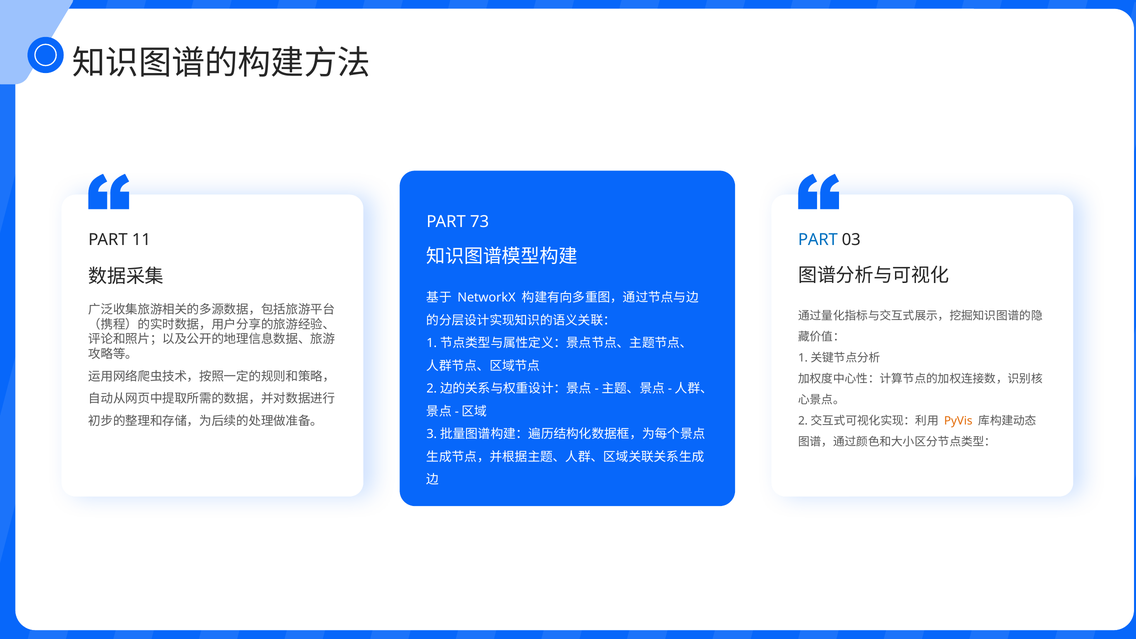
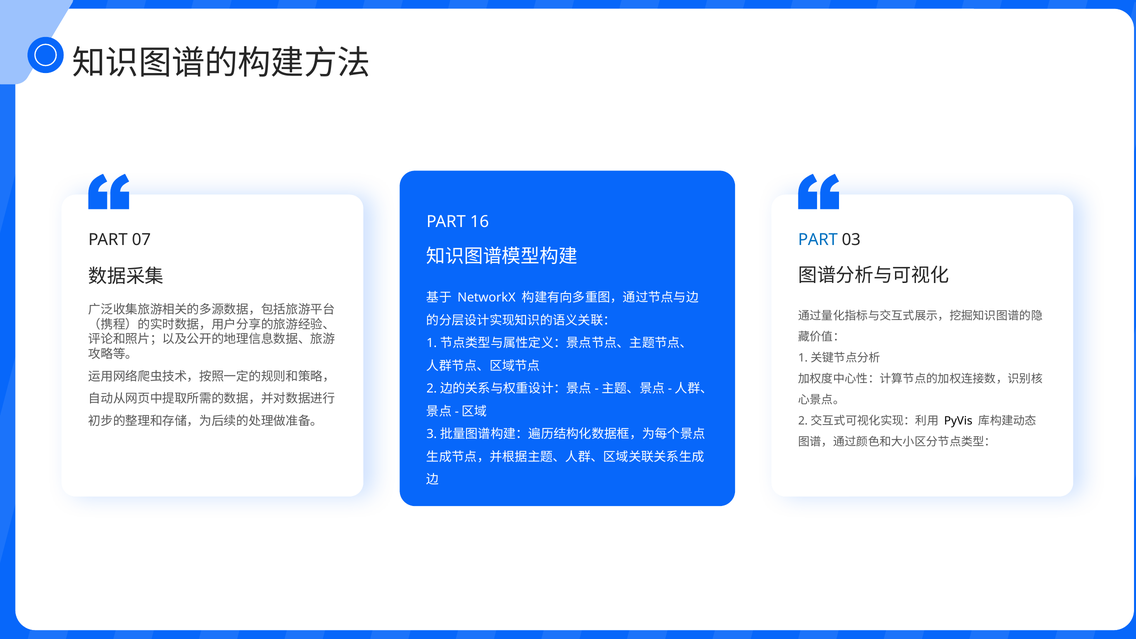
73: 73 -> 16 (480, 222)
11: 11 -> 07 (141, 240)
PyVis colour: orange -> black (958, 421)
